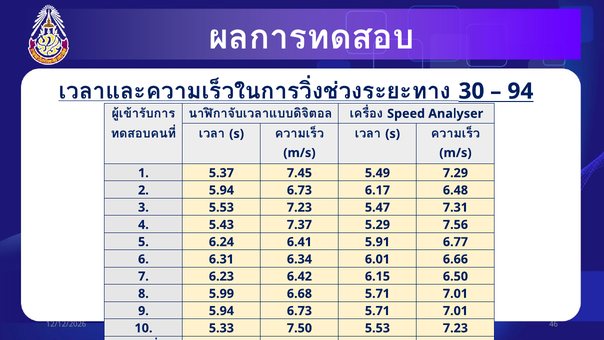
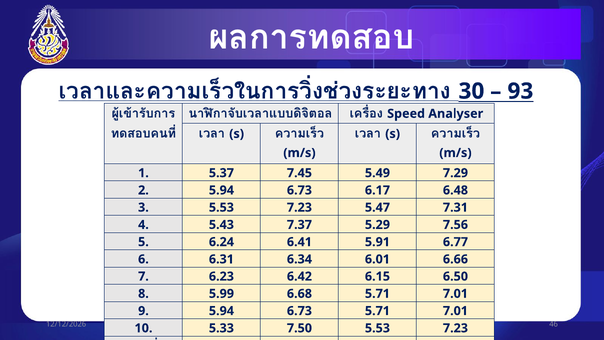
94: 94 -> 93 (520, 91)
